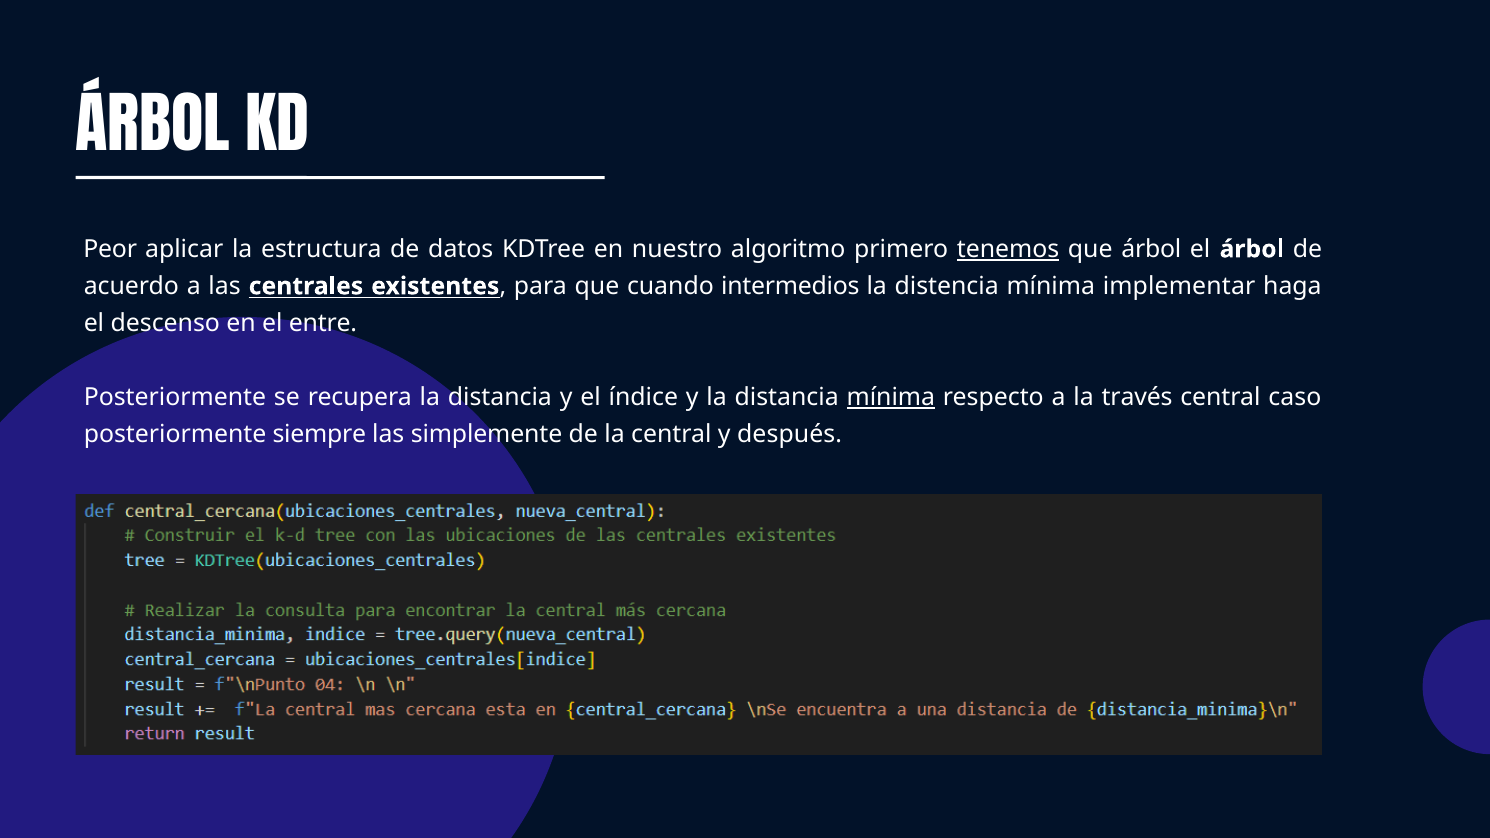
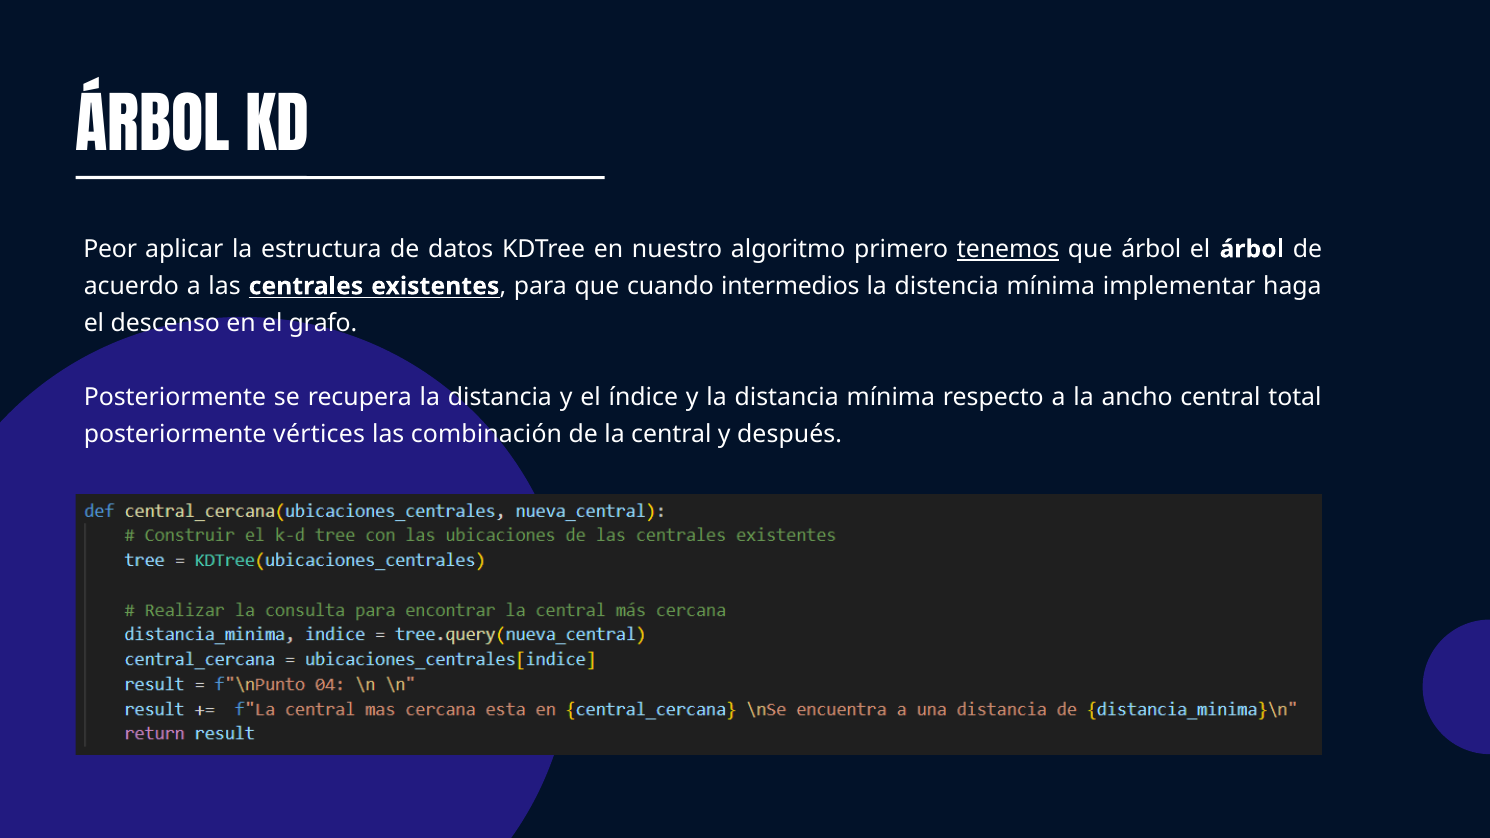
entre: entre -> grafo (323, 323)
mínima underline: present -> none (891, 397)
través: través -> ancho (1137, 397)
caso: caso -> total (1295, 397)
siempre: siempre -> vértices (319, 434)
simplemente: simplemente -> combinación (486, 434)
